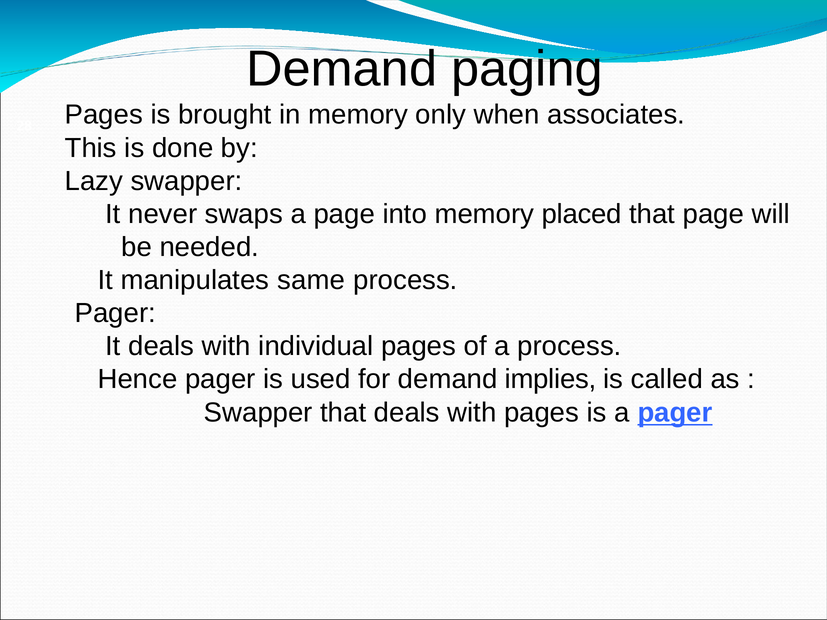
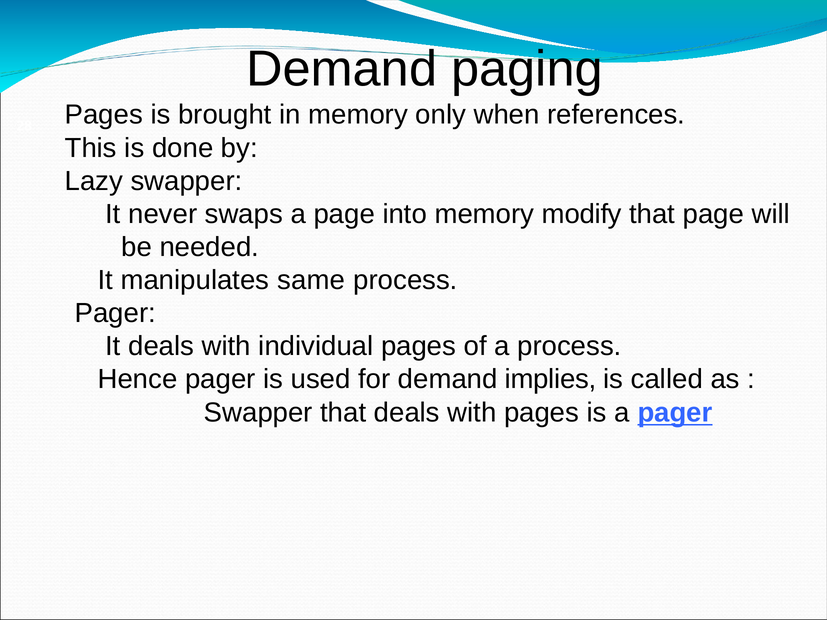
associates: associates -> references (616, 115)
placed: placed -> modify (582, 214)
